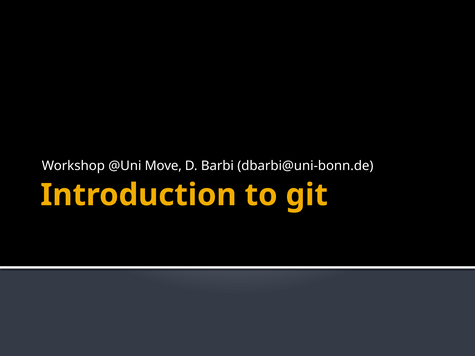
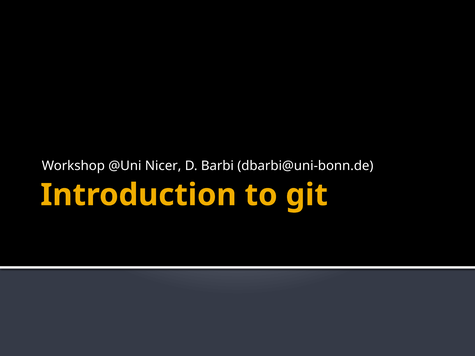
Move: Move -> Nicer (163, 166)
